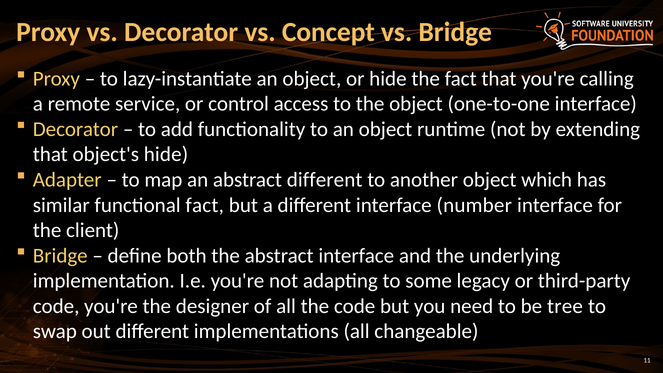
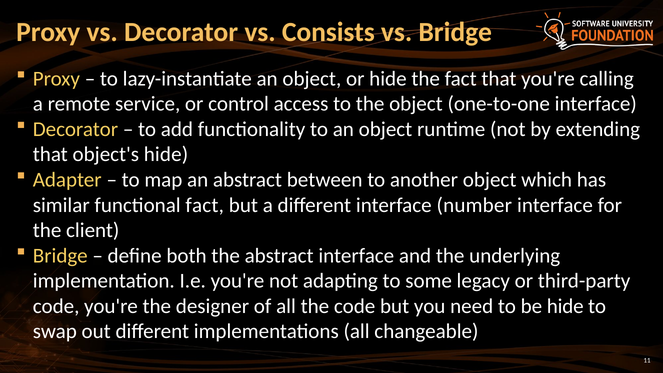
Concept: Concept -> Consists (328, 32)
abstract different: different -> between (325, 180)
be tree: tree -> hide (565, 306)
